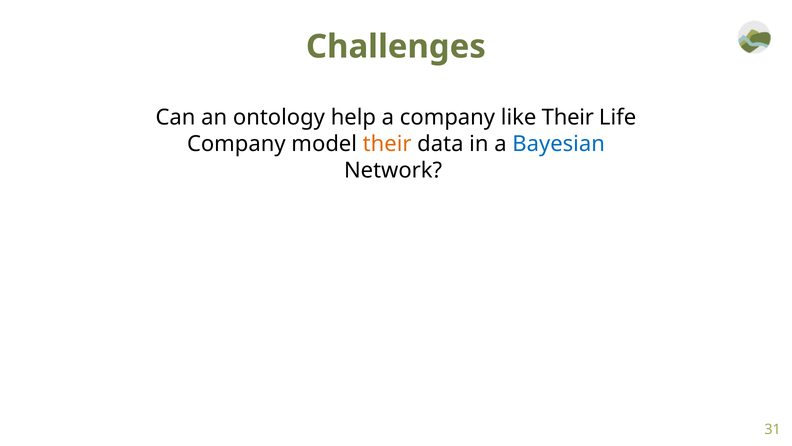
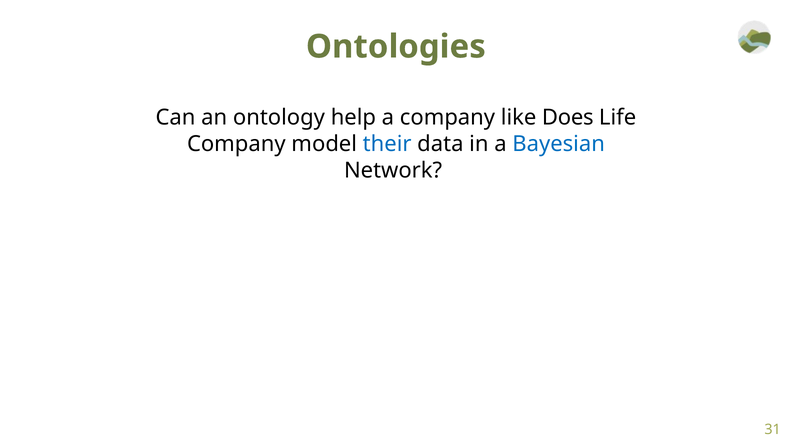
Challenges: Challenges -> Ontologies (396, 47)
like Their: Their -> Does (568, 117)
their colour: orange -> blue (387, 144)
